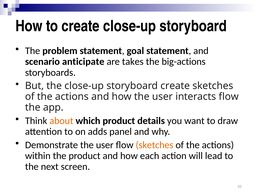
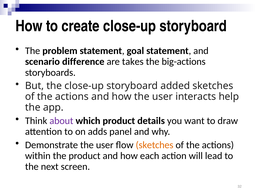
anticipate: anticipate -> difference (83, 62)
storyboard create: create -> added (175, 86)
interacts flow: flow -> help (229, 97)
about colour: orange -> purple (61, 121)
